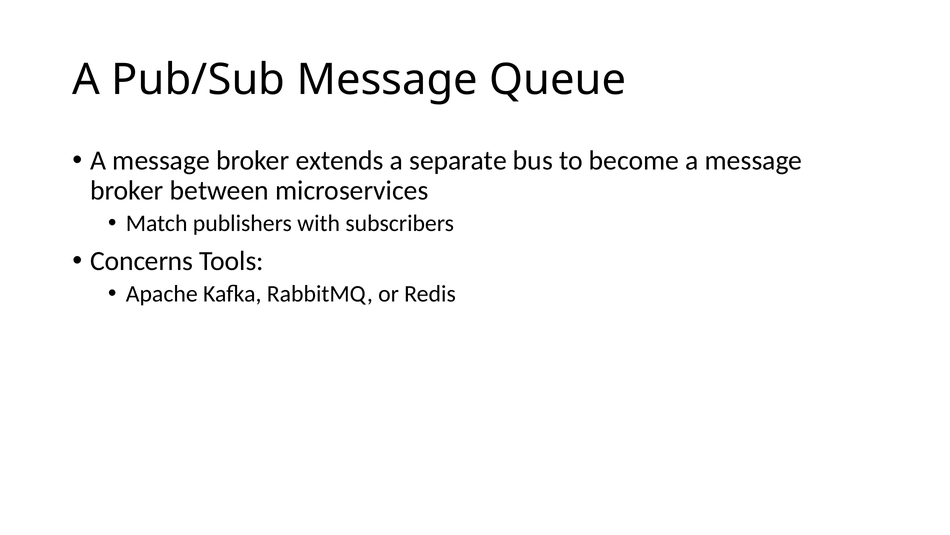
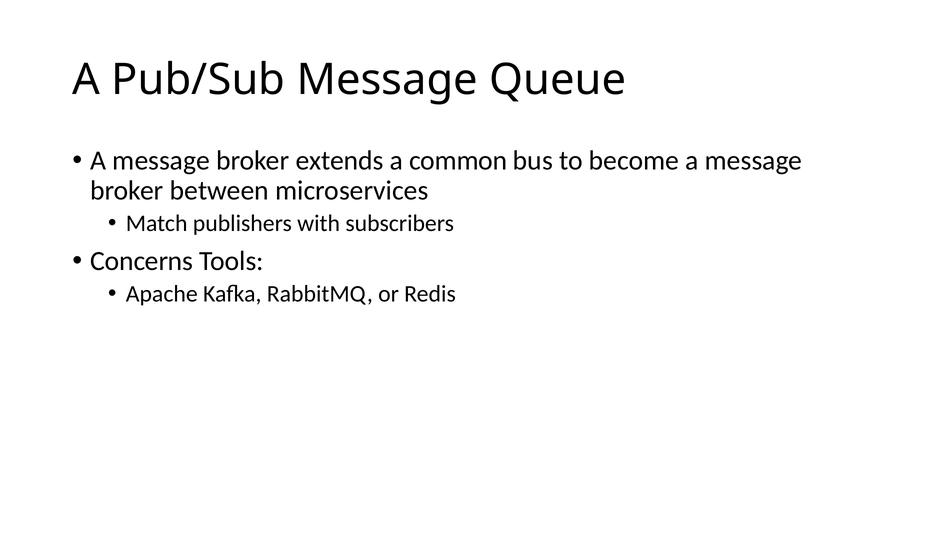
separate: separate -> common (458, 161)
